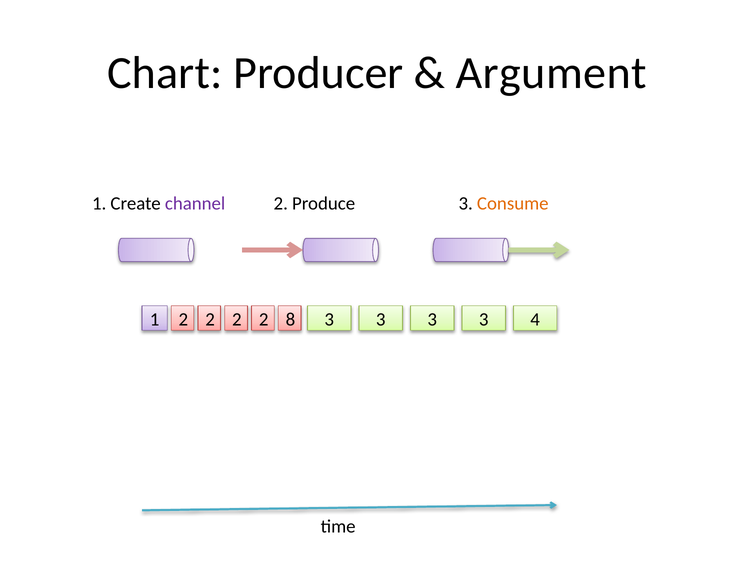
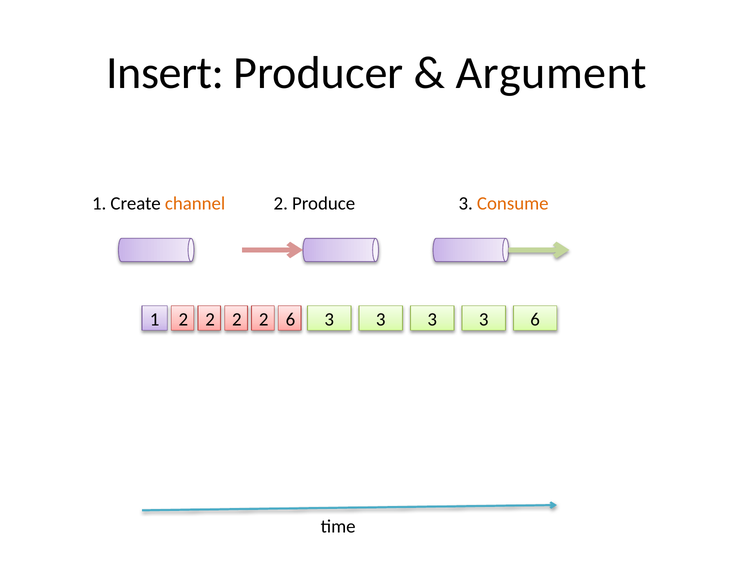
Chart: Chart -> Insert (165, 73)
channel colour: purple -> orange (195, 204)
2 2 8: 8 -> 6 (290, 319)
1 2 4: 4 -> 6 (535, 319)
